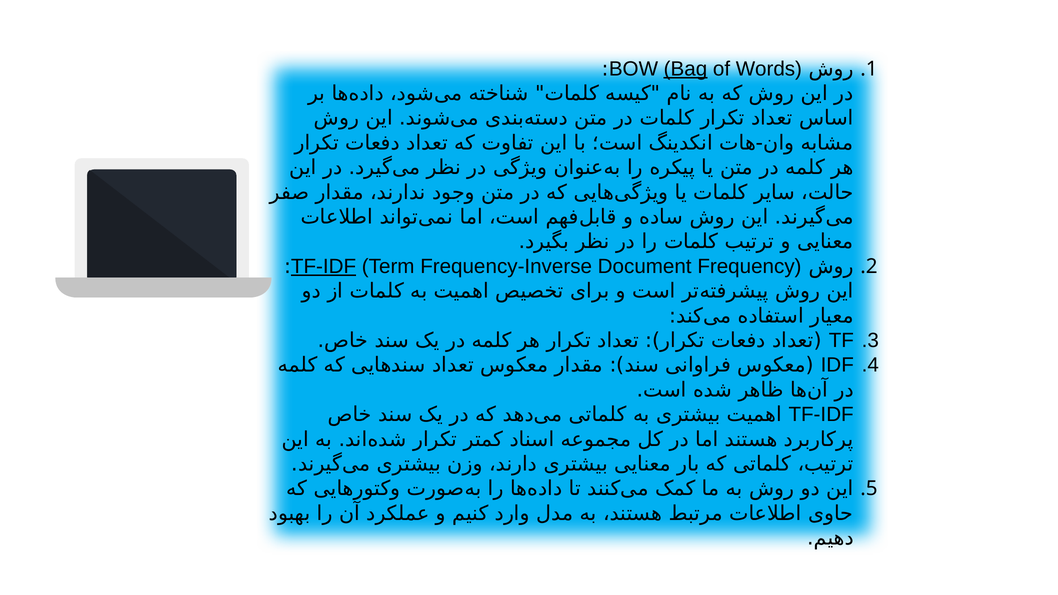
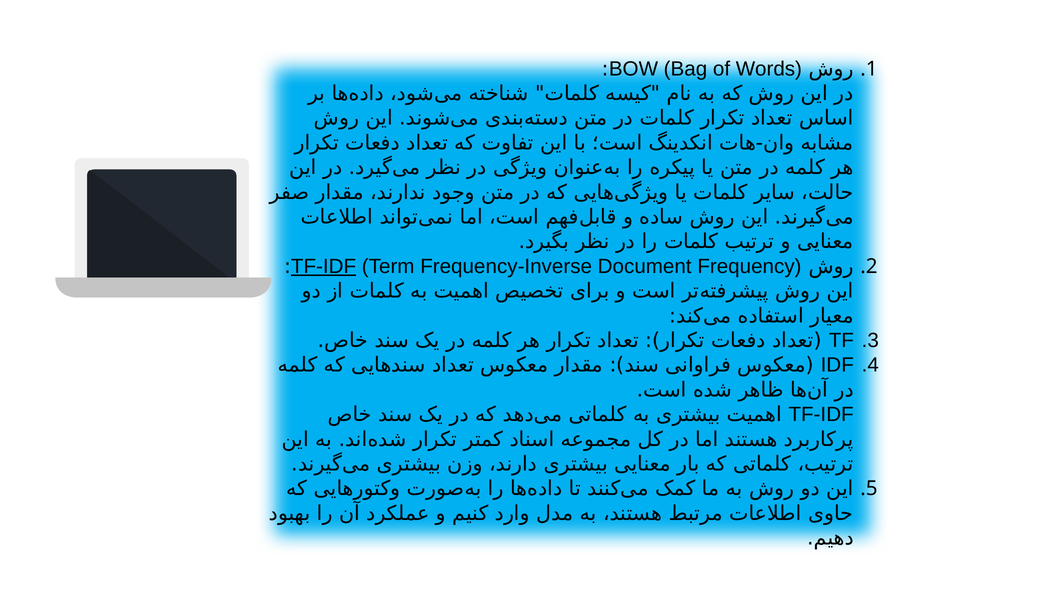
Bag underline: present -> none (685, 69)
